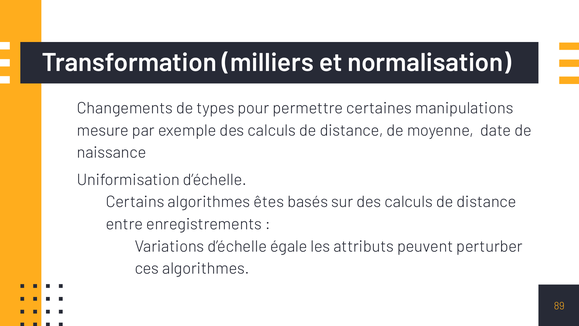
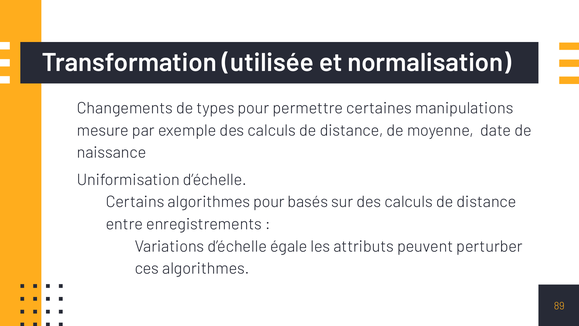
milliers: milliers -> utilisée (268, 63)
algorithmes êtes: êtes -> pour (269, 202)
